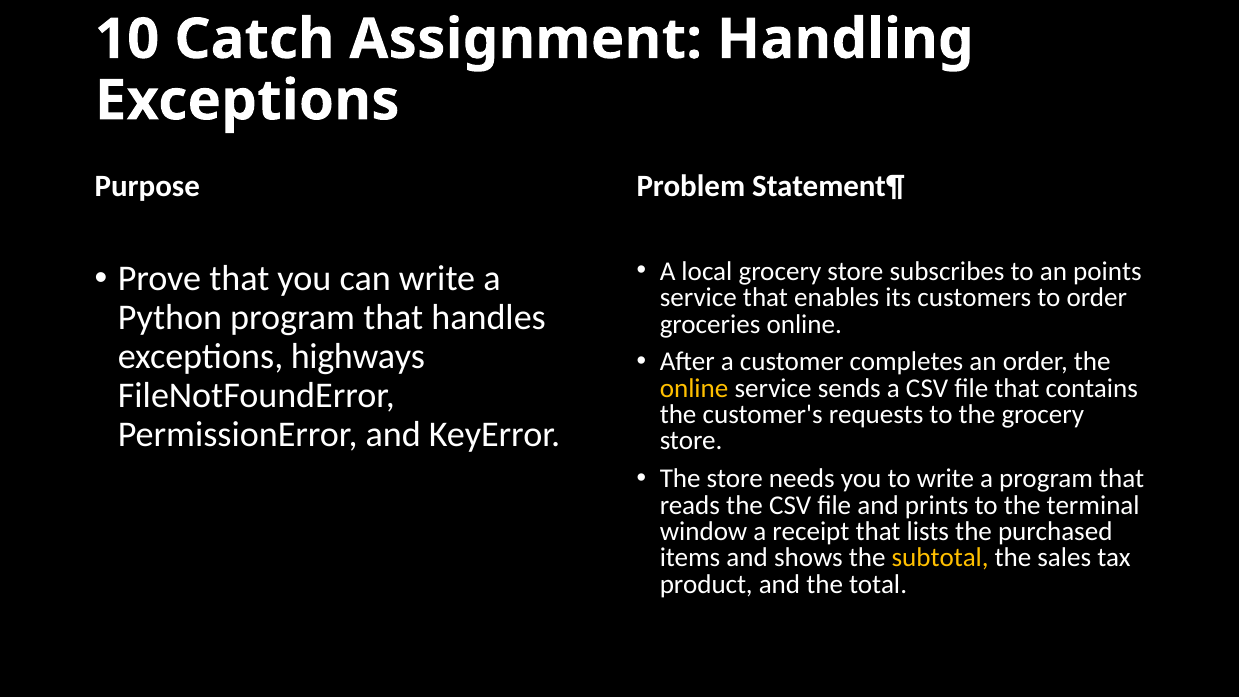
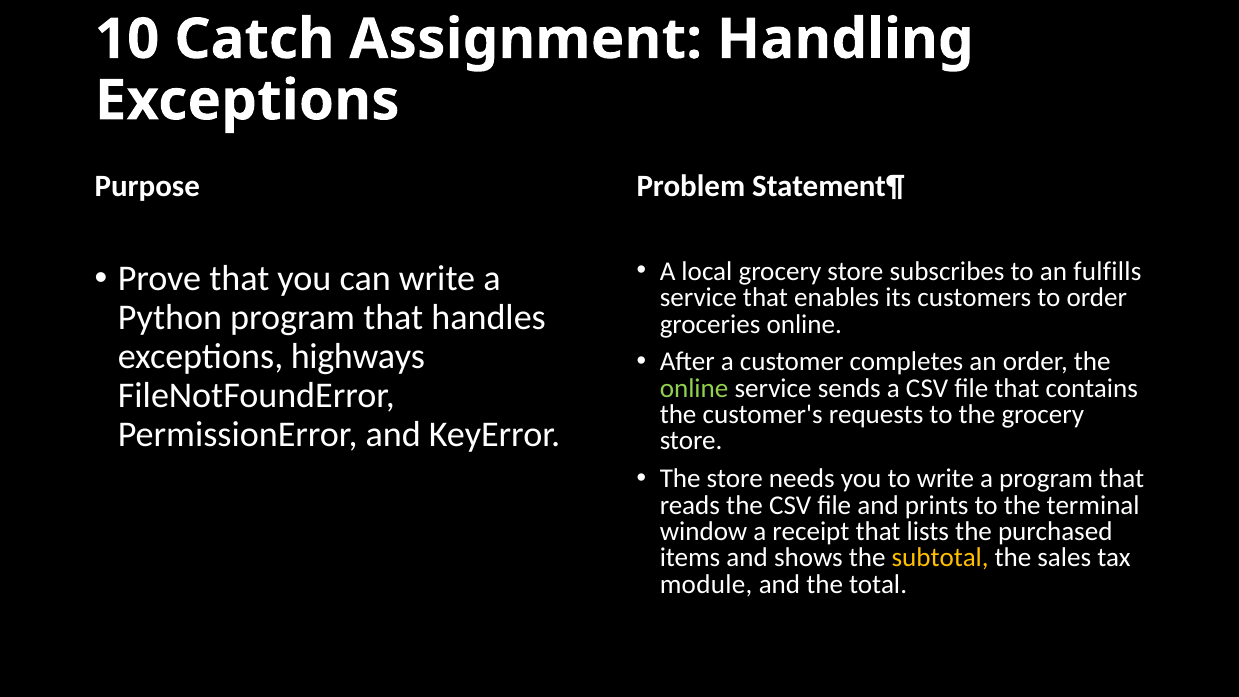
points: points -> fulfills (1107, 271)
online colour: yellow -> light green (694, 388)
product: product -> module (706, 584)
